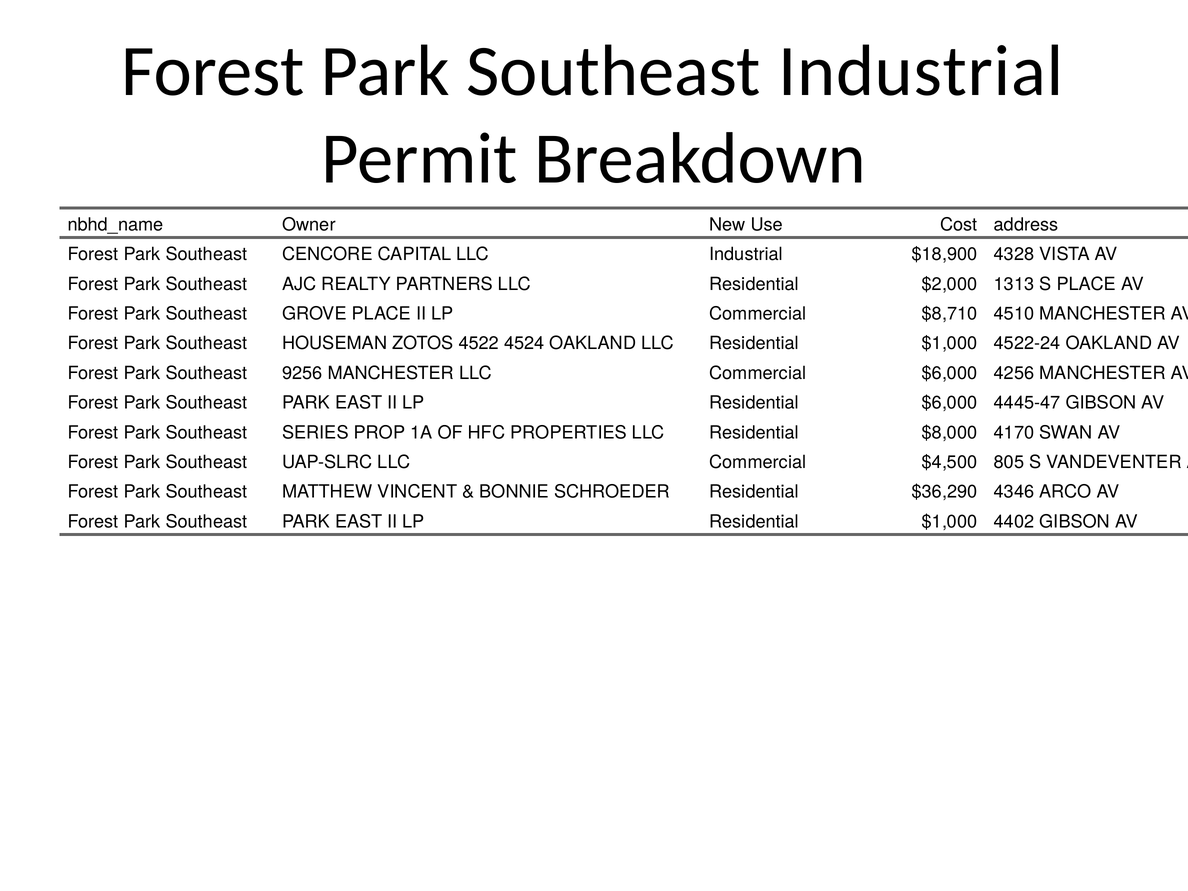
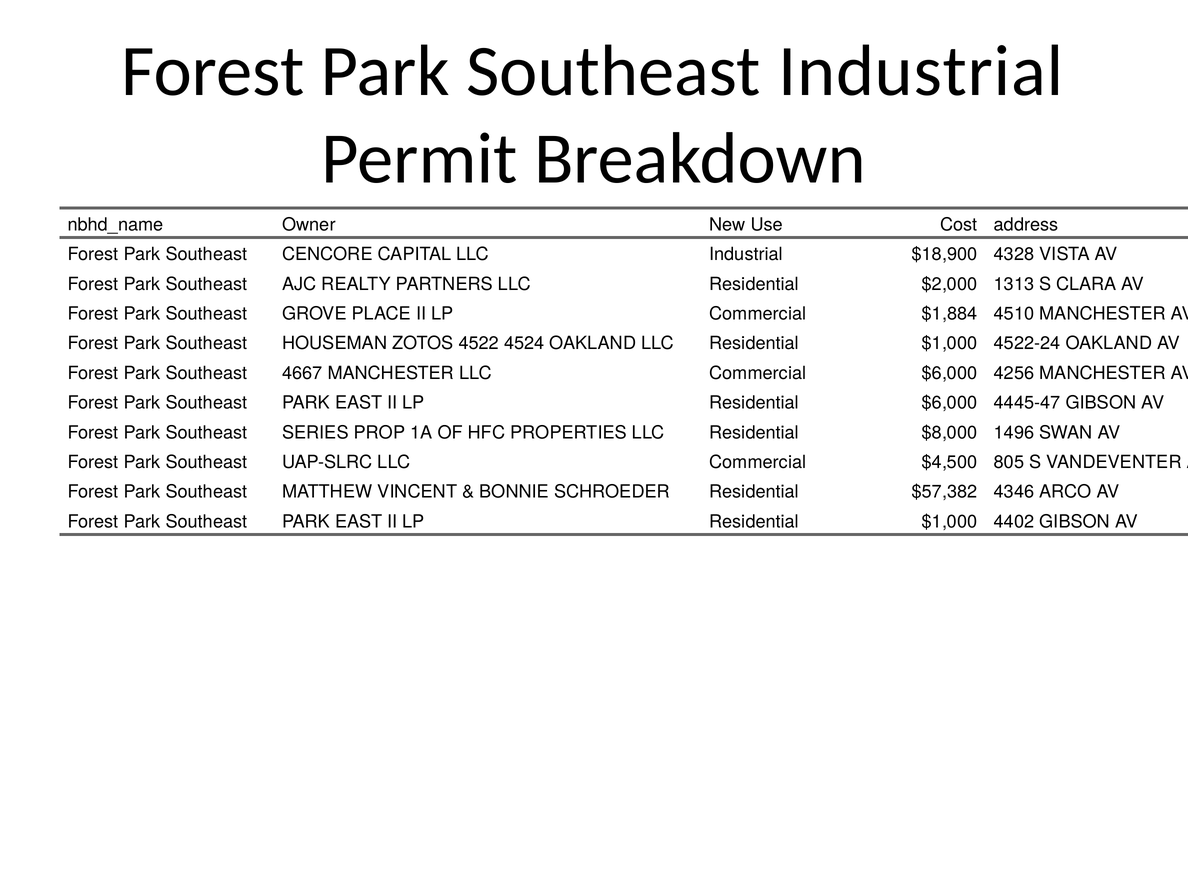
S PLACE: PLACE -> CLARA (1086, 284)
$8,710: $8,710 -> $1,884 (950, 314)
9256: 9256 -> 4667 (302, 373)
4170: 4170 -> 1496 (1014, 433)
$36,290: $36,290 -> $57,382 (945, 492)
